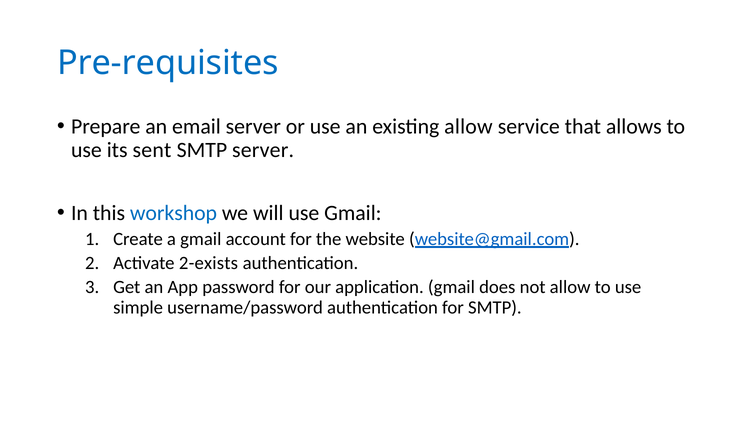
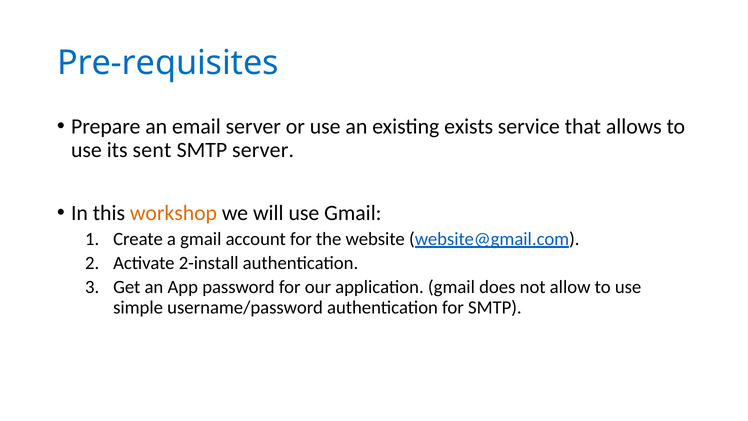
existing allow: allow -> exists (469, 126)
workshop colour: blue -> orange (174, 213)
2-exists: 2-exists -> 2-install (209, 263)
